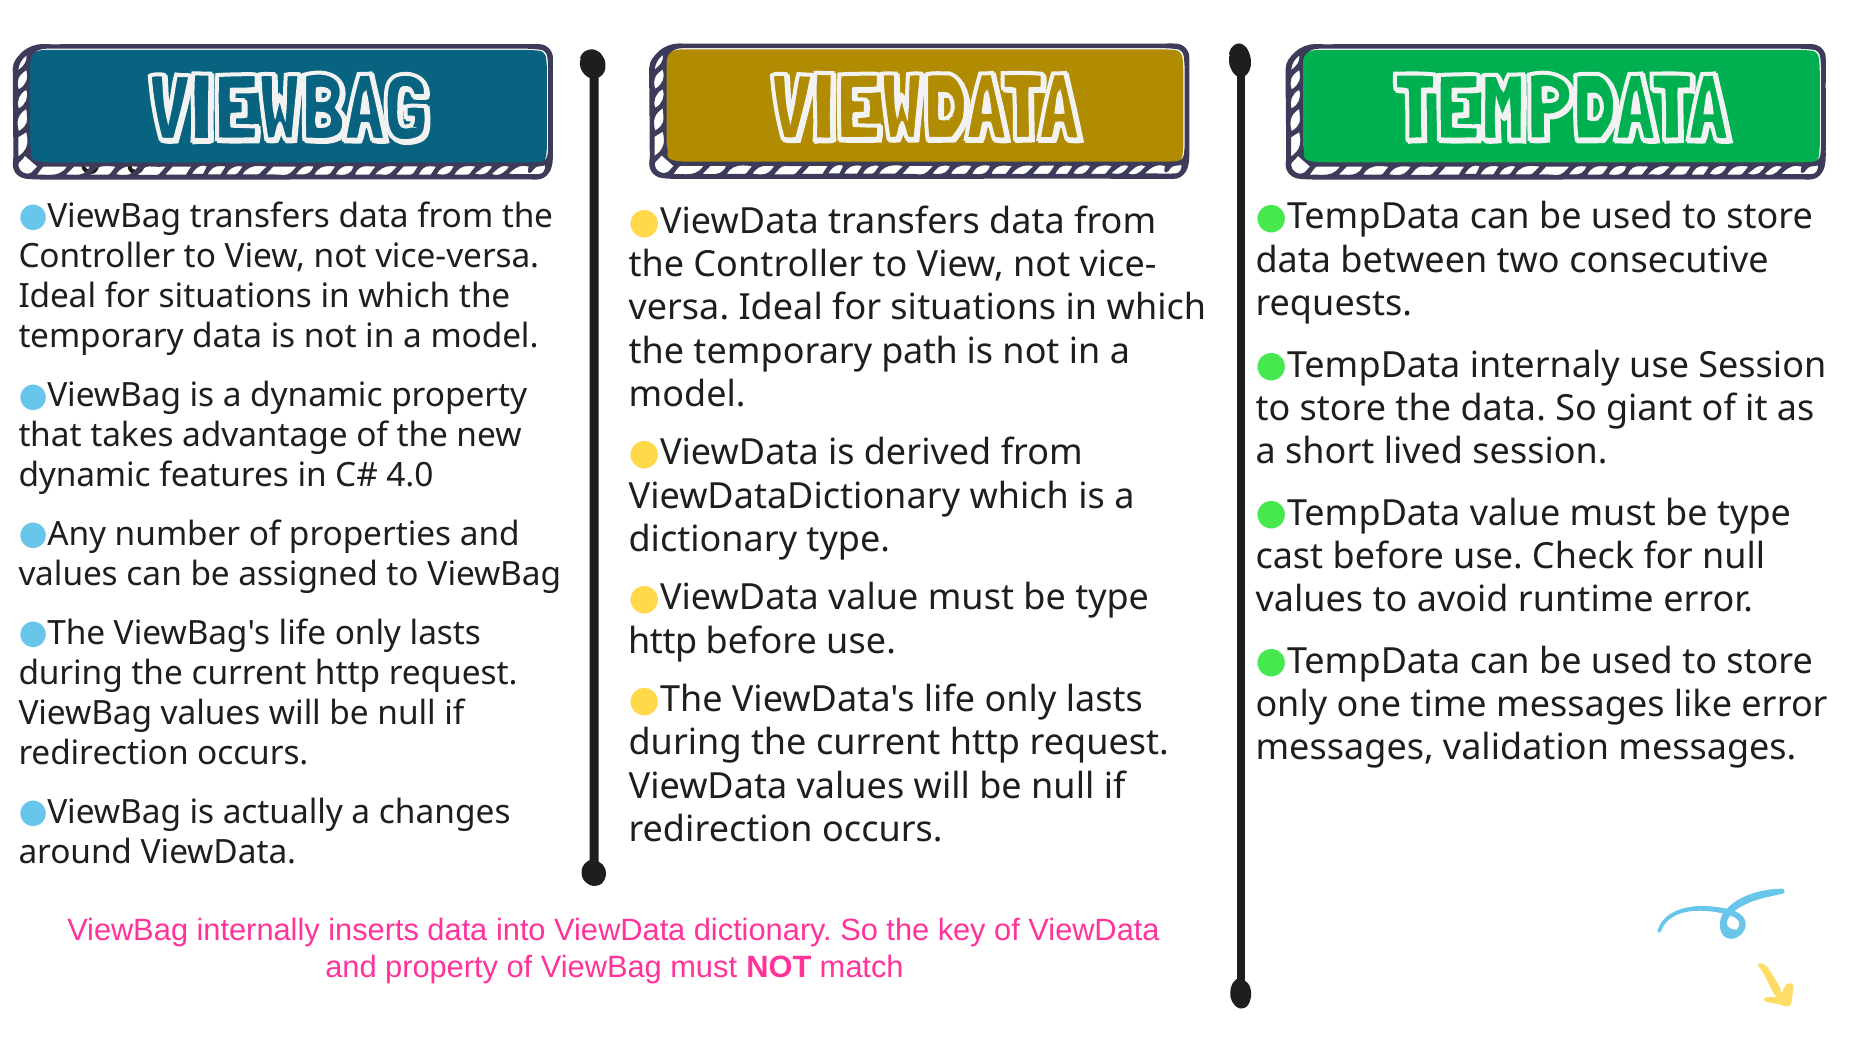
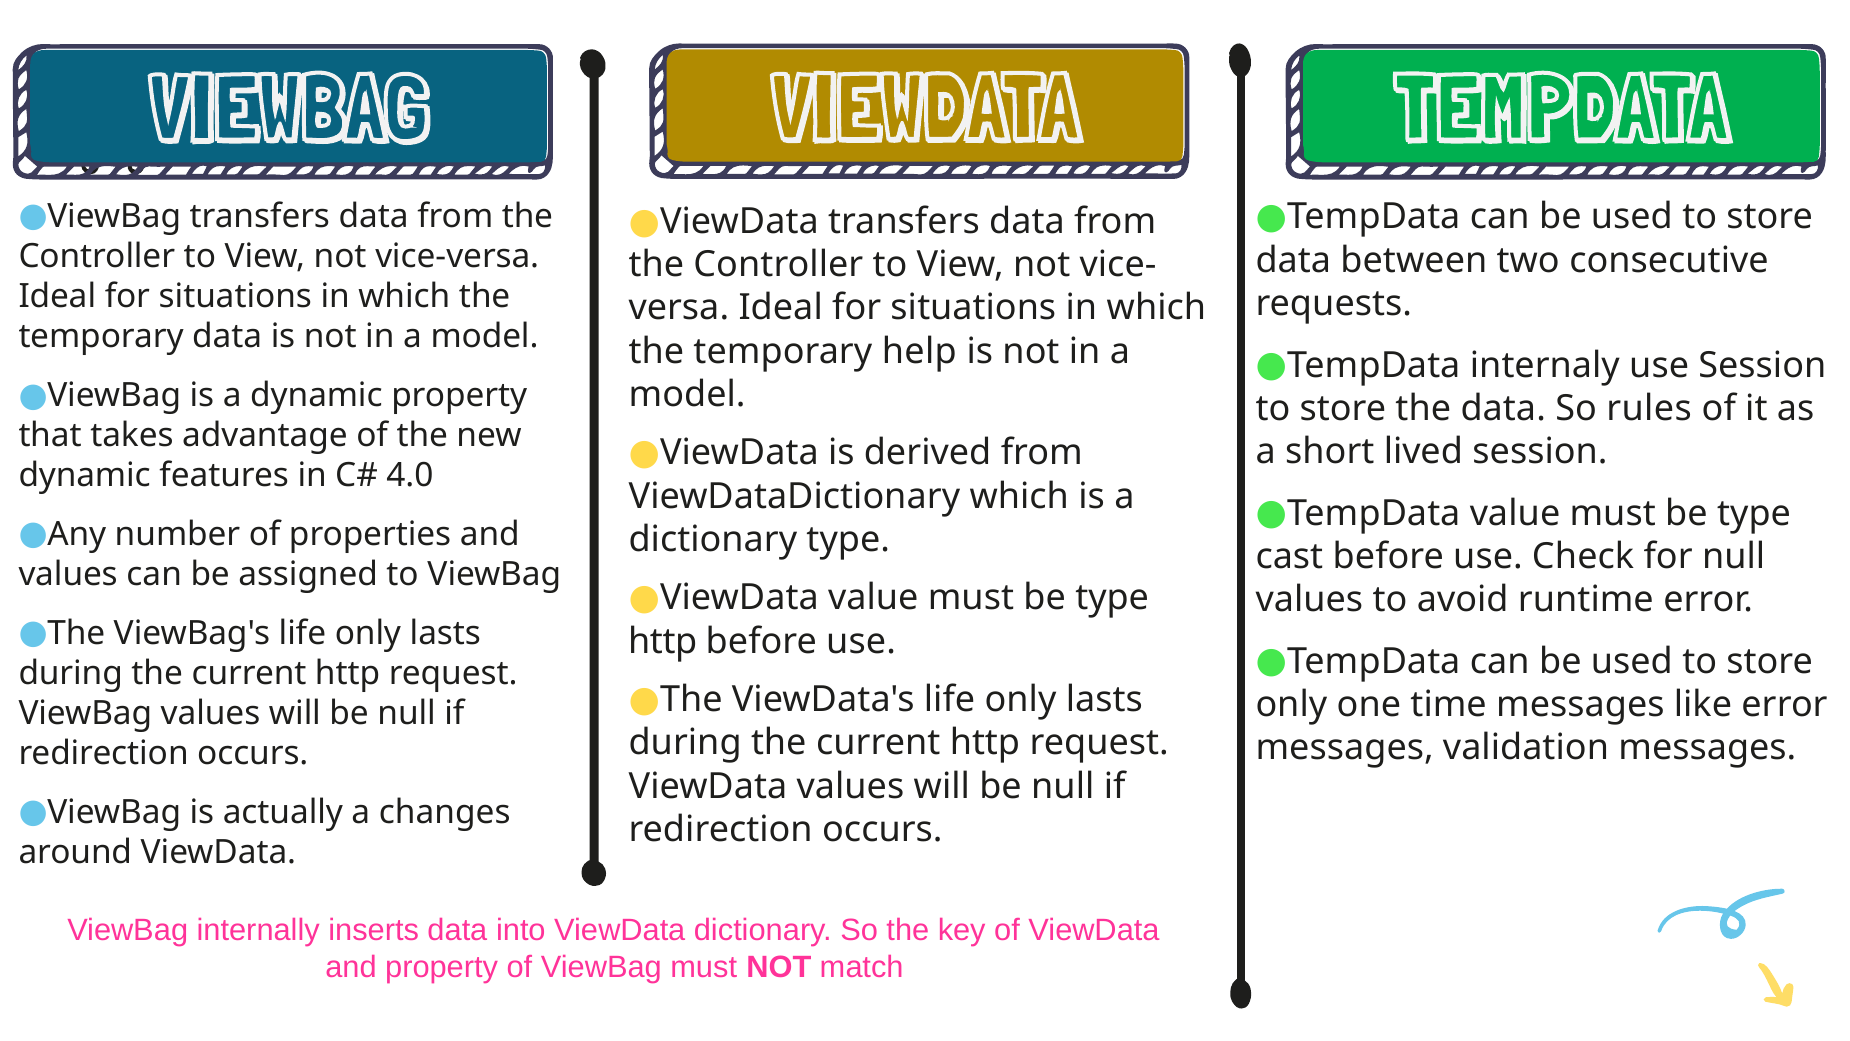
path: path -> help (919, 351)
giant: giant -> rules (1649, 408)
